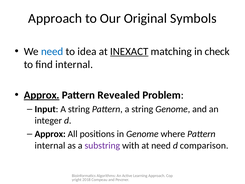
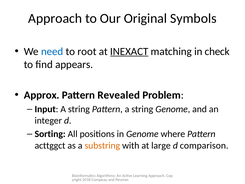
idea: idea -> root (87, 51)
find internal: internal -> appears (74, 64)
Approx underline: present -> none (42, 95)
Approx: Approx -> Sorting (50, 134)
internal: internal -> acttggct (50, 145)
substring colour: purple -> orange (102, 145)
at need: need -> large (161, 145)
